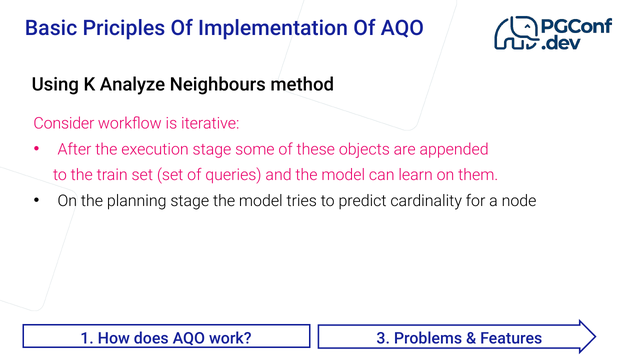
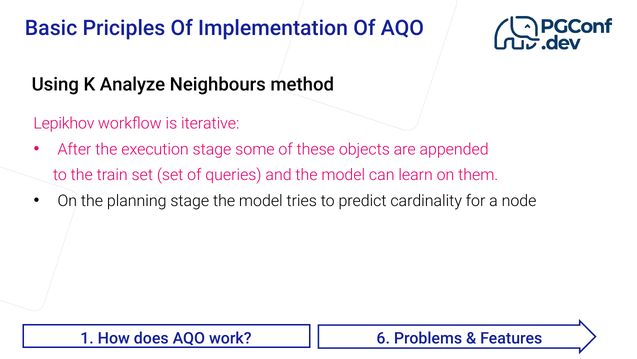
Consider: Consider -> Lepikhov (64, 123)
3: 3 -> 6 (383, 338)
